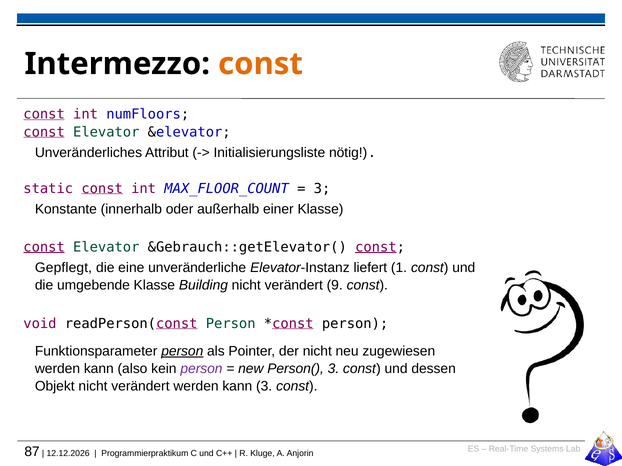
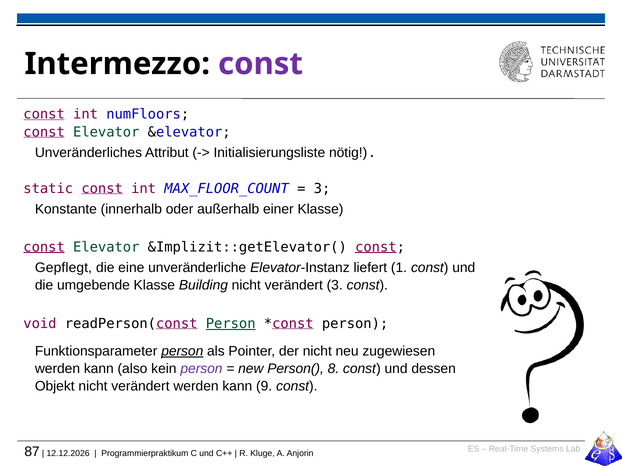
const colour: orange -> purple (260, 64)
&Gebrauch::getElevator(: &Gebrauch::getElevator( -> &Implizit::getElevator( (247, 247)
verändert 9: 9 -> 3 (335, 286)
Person underline: none -> present (231, 324)
Person( 3: 3 -> 8 (333, 369)
kann 3: 3 -> 9 (264, 387)
